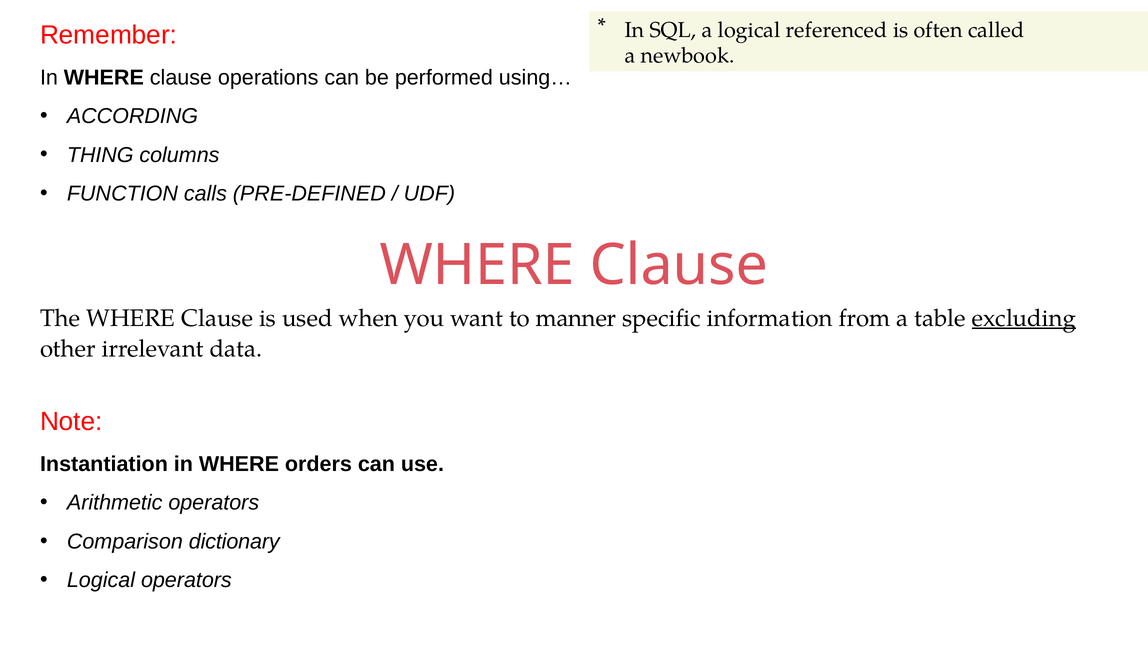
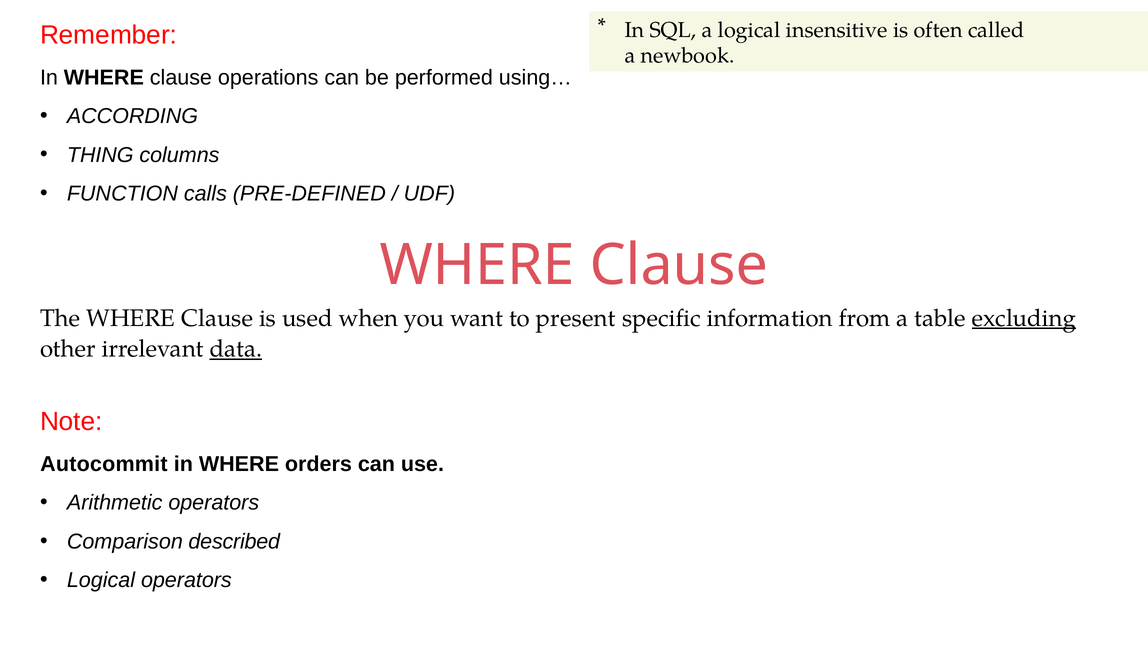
referenced: referenced -> insensitive (837, 30)
manner: manner -> present (576, 318)
data underline: none -> present (236, 349)
Instantiation: Instantiation -> Autocommit (104, 464)
dictionary: dictionary -> described (234, 541)
